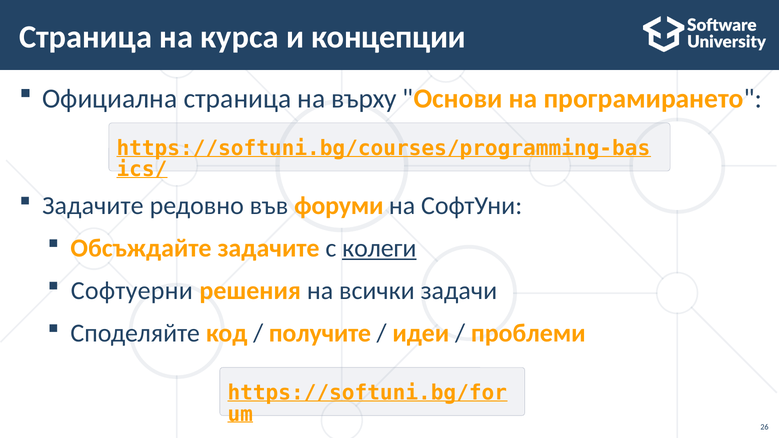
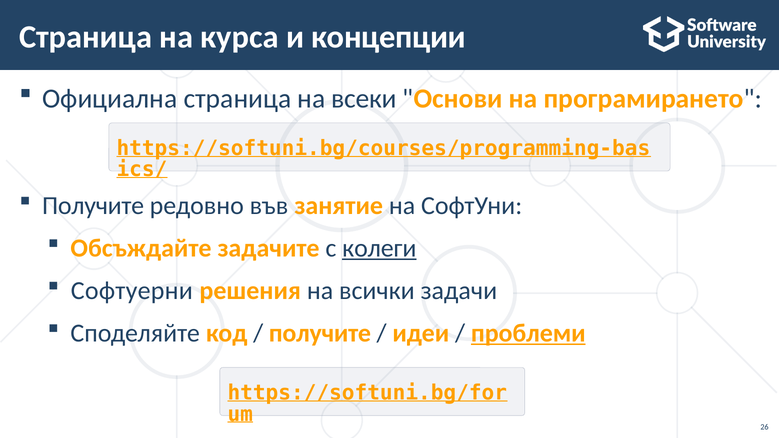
върху: върху -> всеки (364, 99)
Задачите: Задачите -> Получите (93, 206)
форуми: форуми -> занятие (339, 206)
проблеми underline: none -> present (528, 333)
